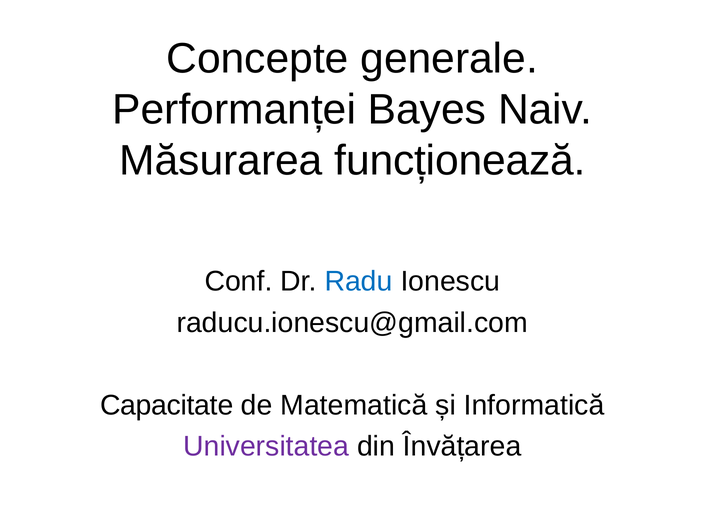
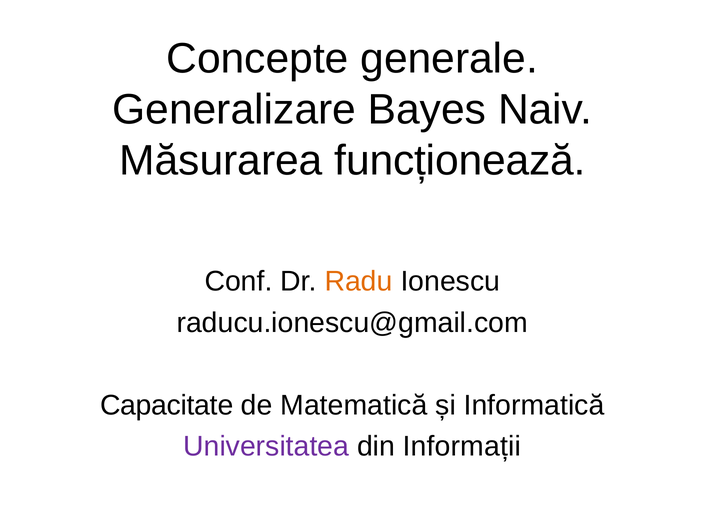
Performanței: Performanței -> Generalizare (234, 110)
Radu colour: blue -> orange (359, 281)
Învățarea: Învățarea -> Informații (462, 446)
